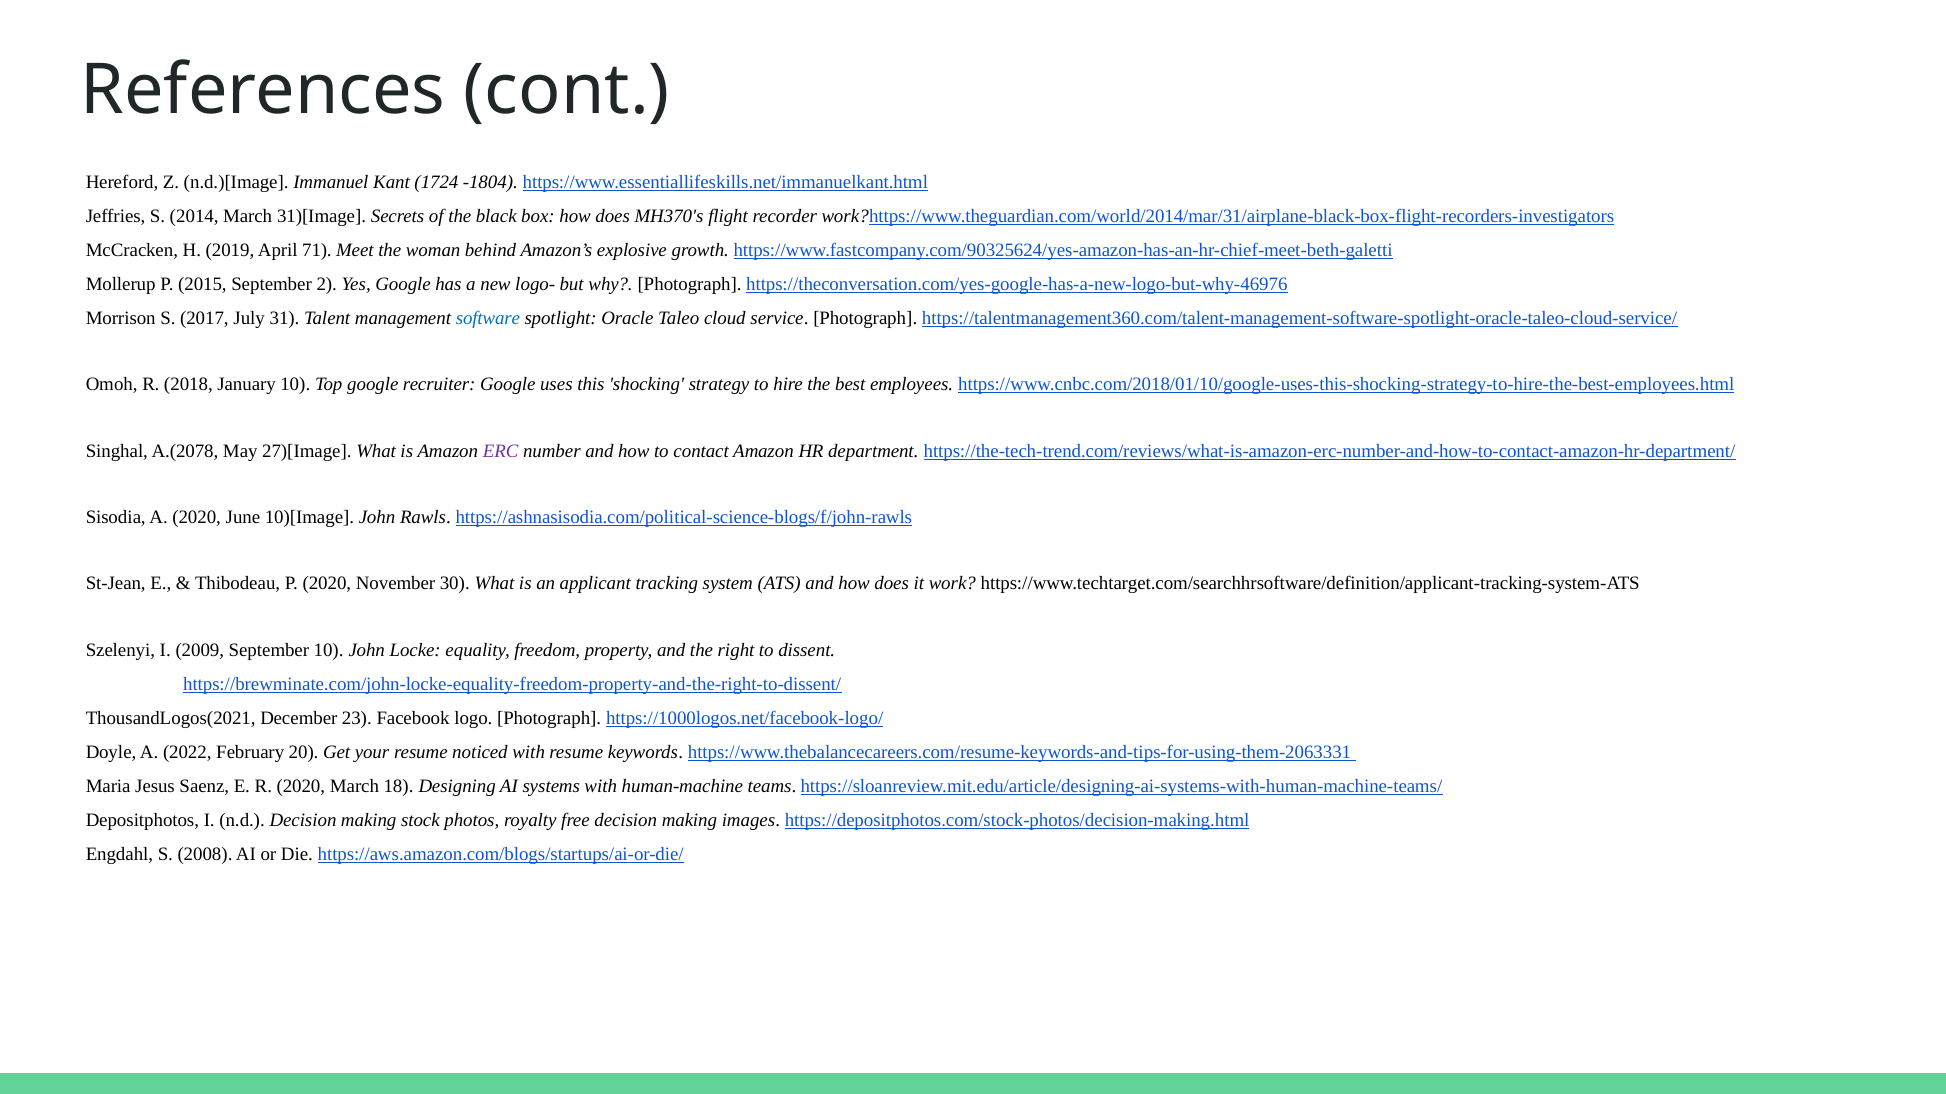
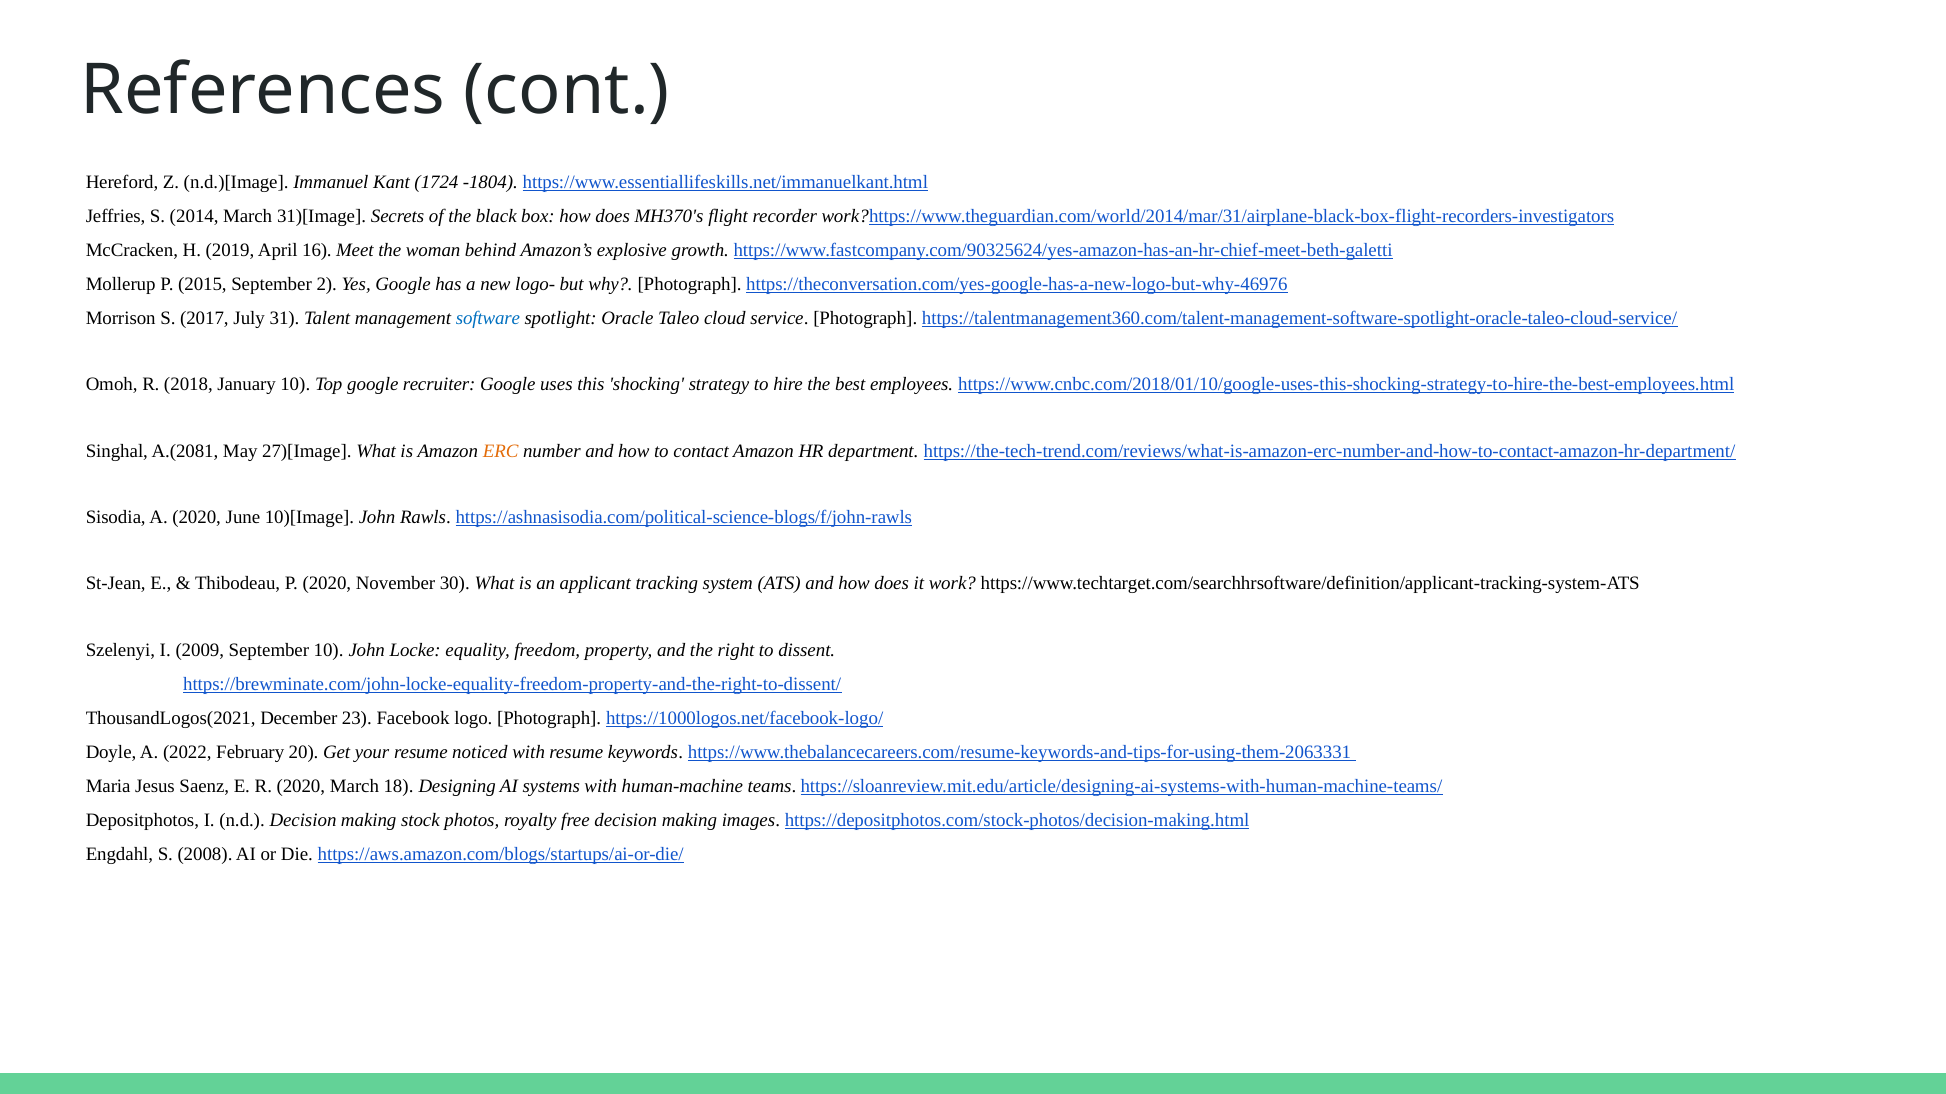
71: 71 -> 16 (317, 250)
A.(2078: A.(2078 -> A.(2081 (185, 451)
ERC colour: purple -> orange (501, 451)
